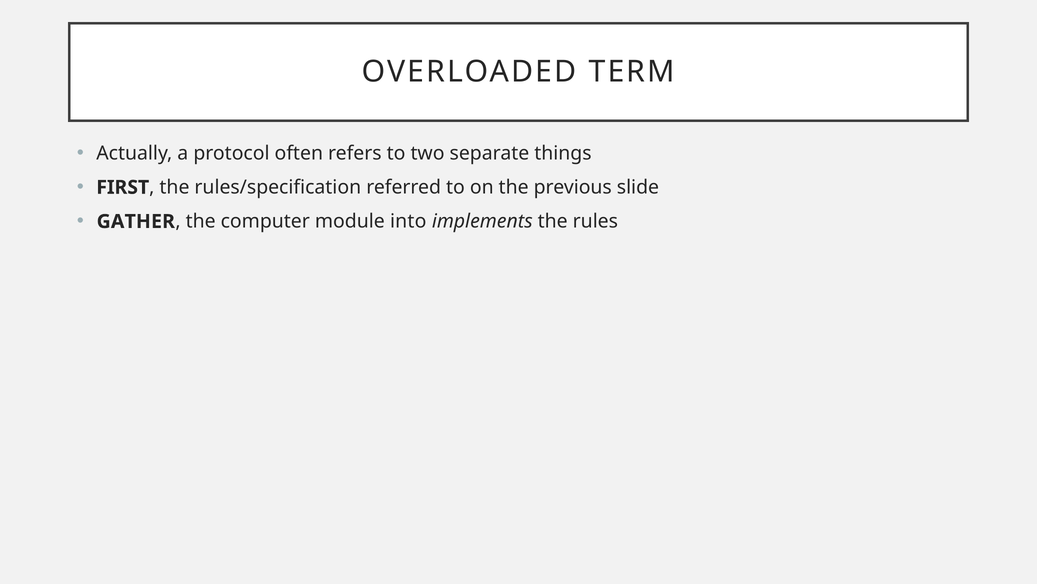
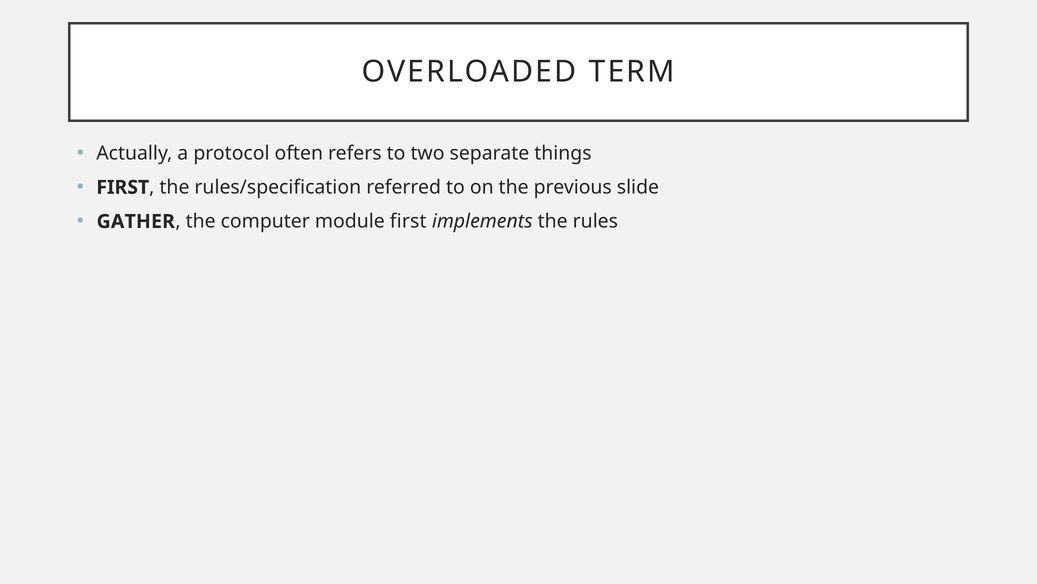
module into: into -> first (408, 221)
